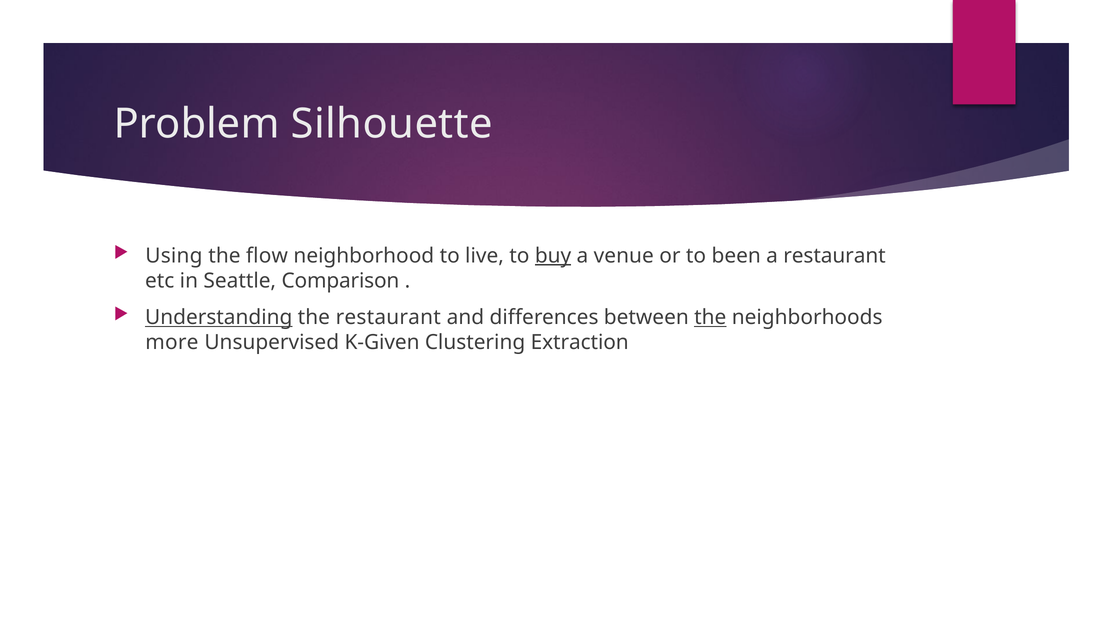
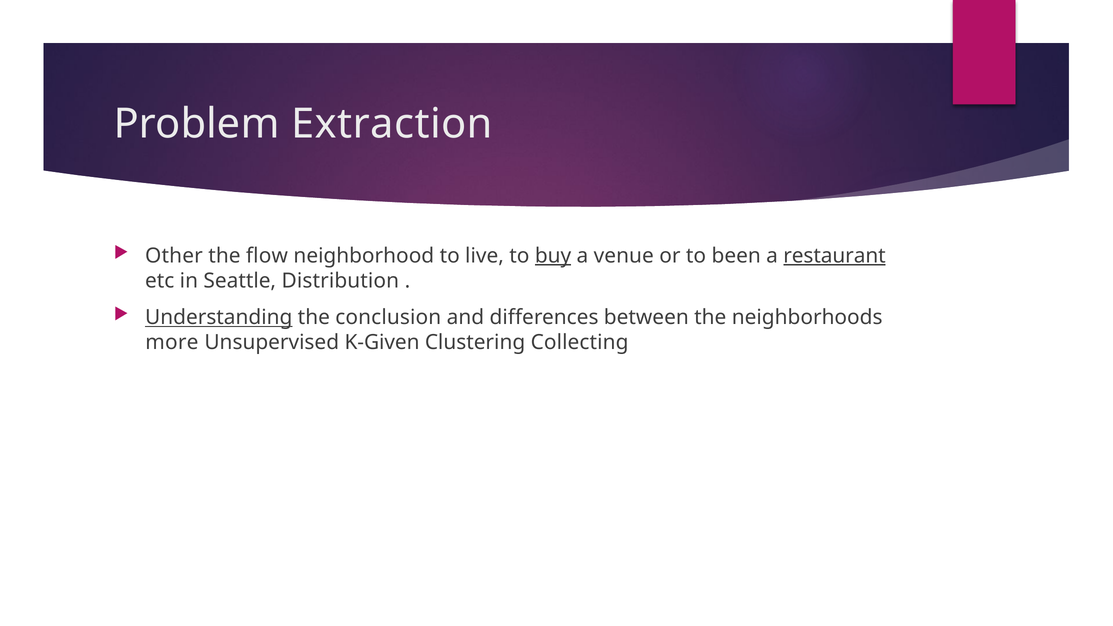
Silhouette: Silhouette -> Extraction (392, 124)
Using: Using -> Other (174, 256)
restaurant underline: none -> present (835, 256)
Comparison: Comparison -> Distribution (340, 281)
the restaurant: restaurant -> conclusion (388, 318)
the underline: present -> none (710, 318)
Extraction: Extraction -> Collecting (580, 343)
